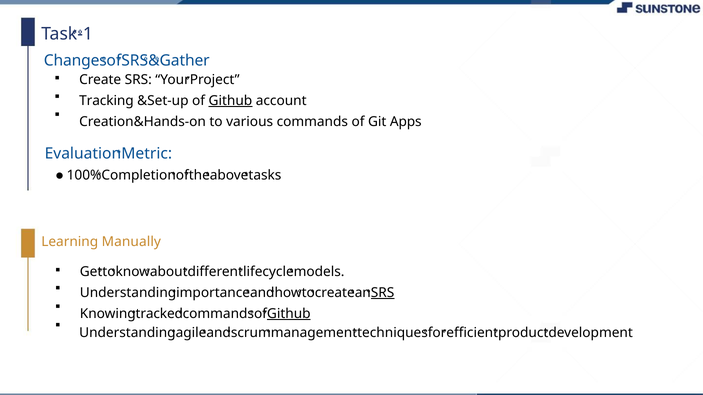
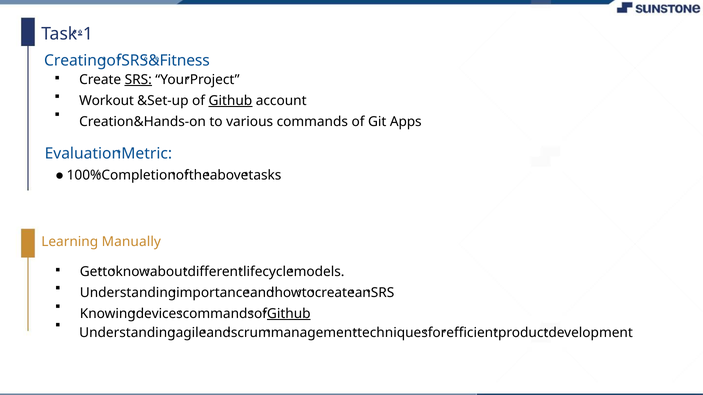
Changes: Changes -> Creating (75, 61)
Gather: Gather -> Fitness (185, 61)
SRS underline: none -> present (138, 80)
Tracking: Tracking -> Workout (107, 101)
SRS underline: present -> none (383, 293)
tracked: tracked -> devices (159, 314)
